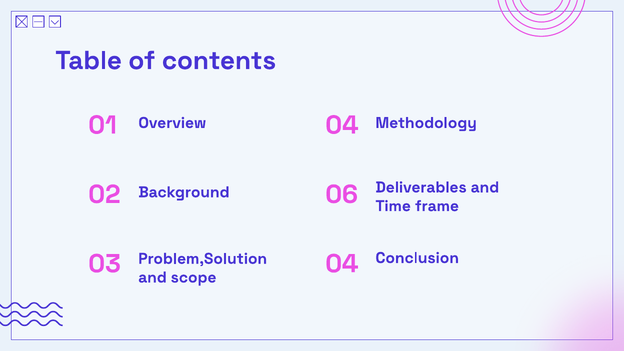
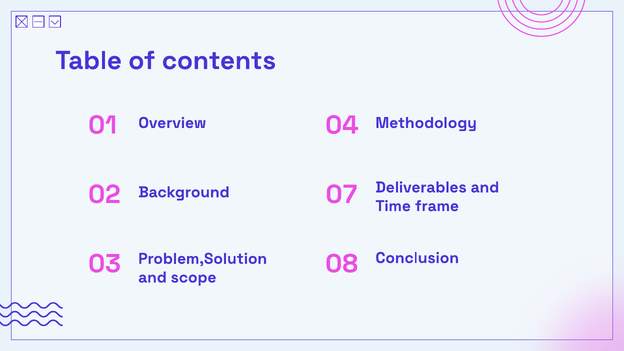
06: 06 -> 07 (341, 194)
03 04: 04 -> 08 (342, 264)
